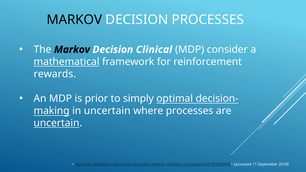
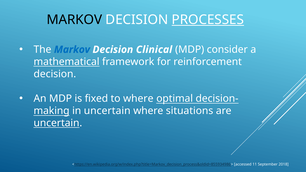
PROCESSES underline: none -> present (208, 20)
Markov colour: black -> blue (72, 50)
rewards: rewards -> decision (55, 74)
prior: prior -> fixed (96, 99)
to simply: simply -> where (138, 99)
where processes: processes -> situations (190, 111)
